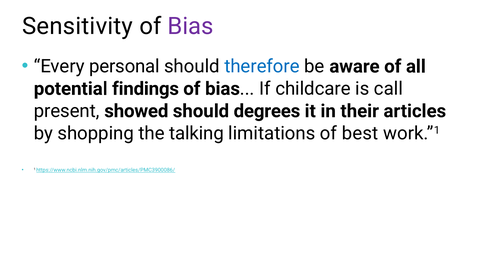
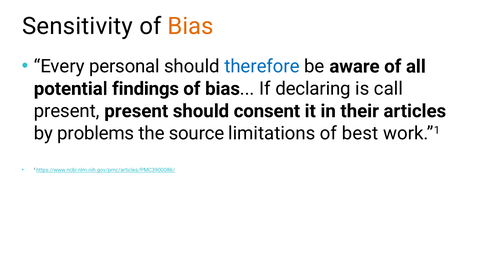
Bias colour: purple -> orange (191, 26)
childcare: childcare -> declaring (313, 89)
present showed: showed -> present (136, 111)
degrees: degrees -> consent (267, 111)
shopping: shopping -> problems (96, 134)
talking: talking -> source (197, 134)
